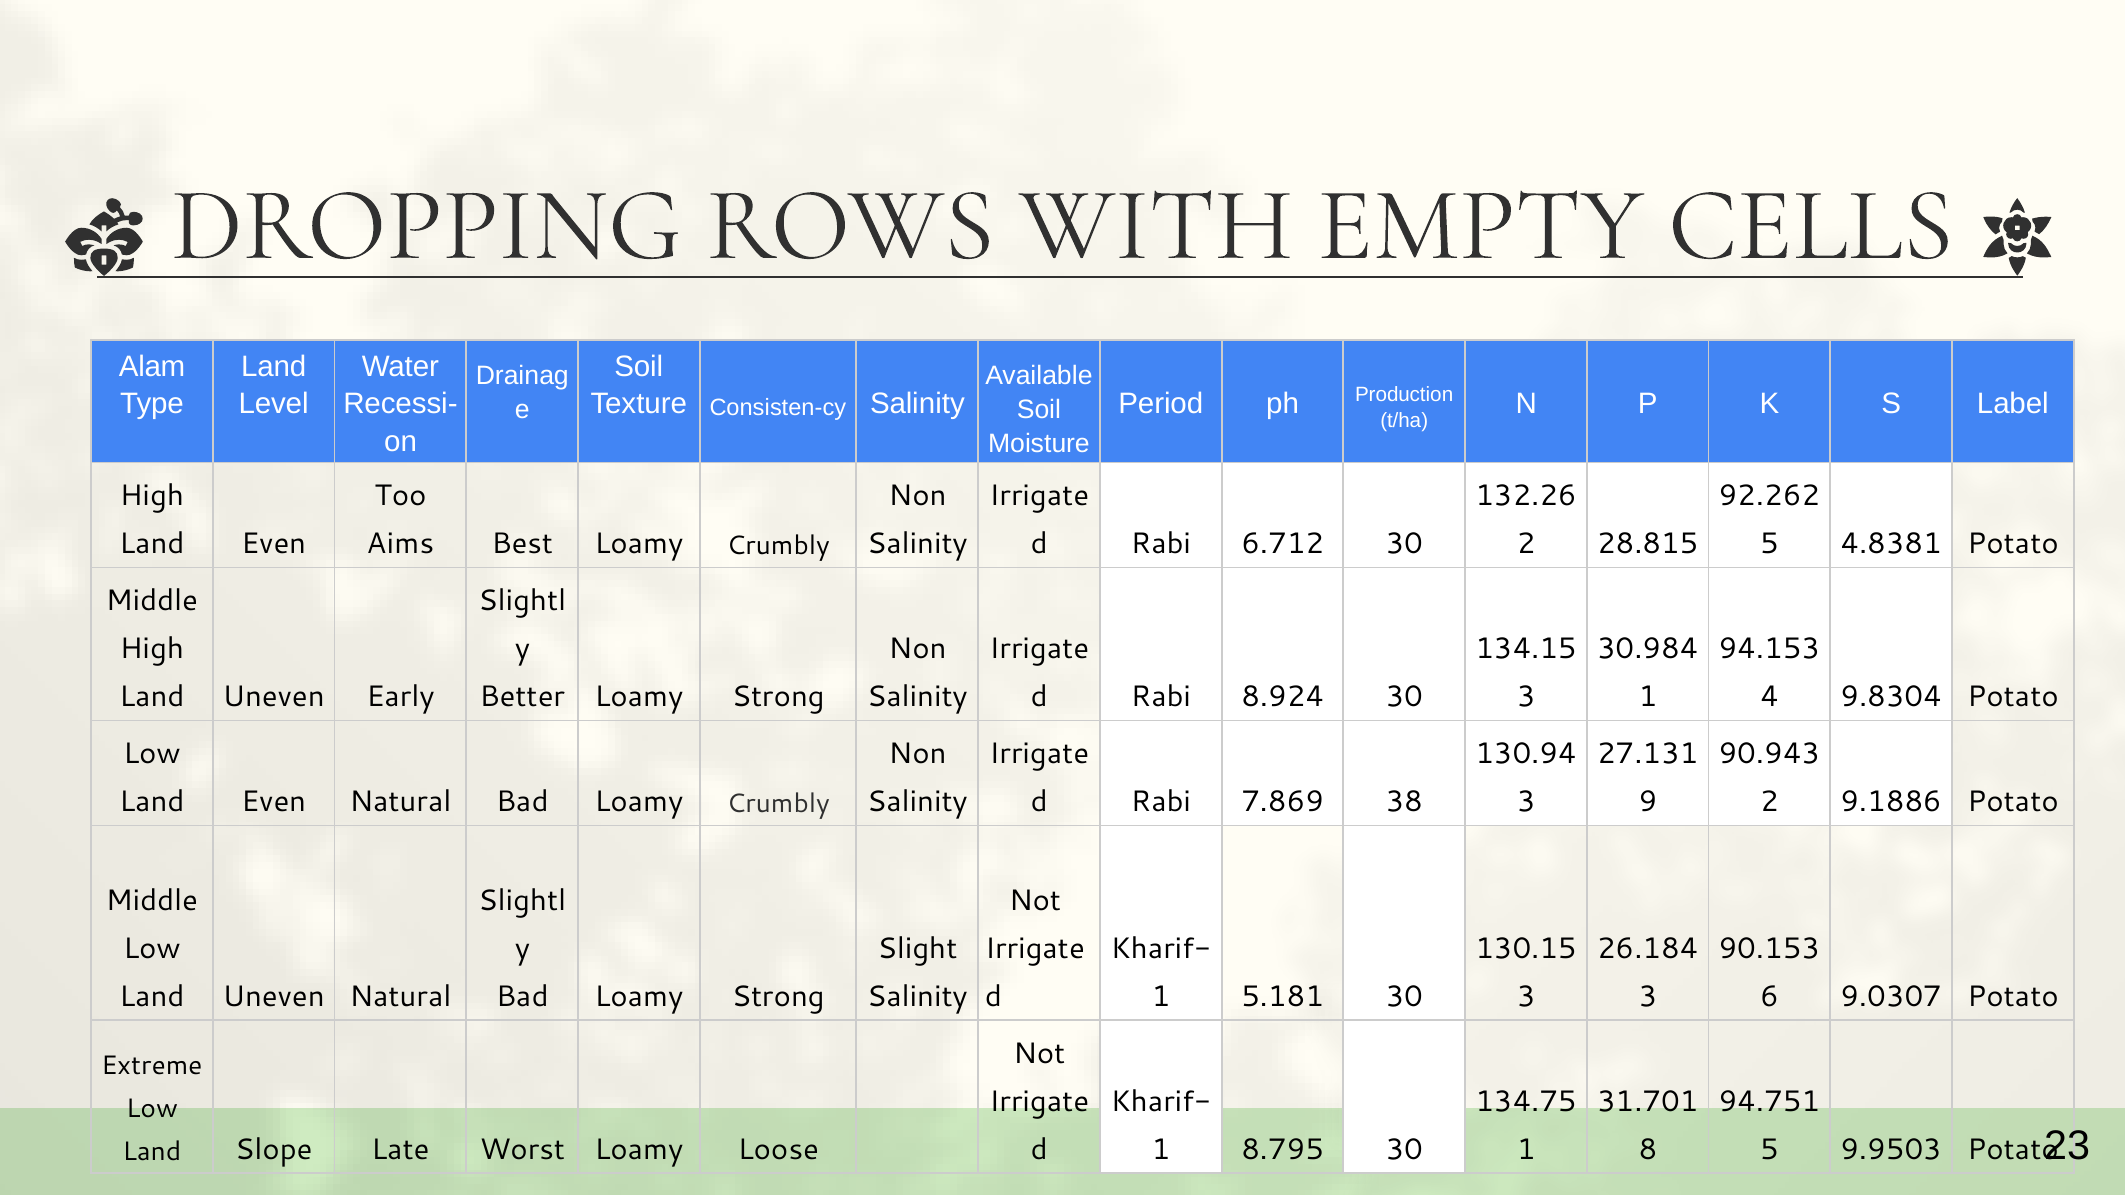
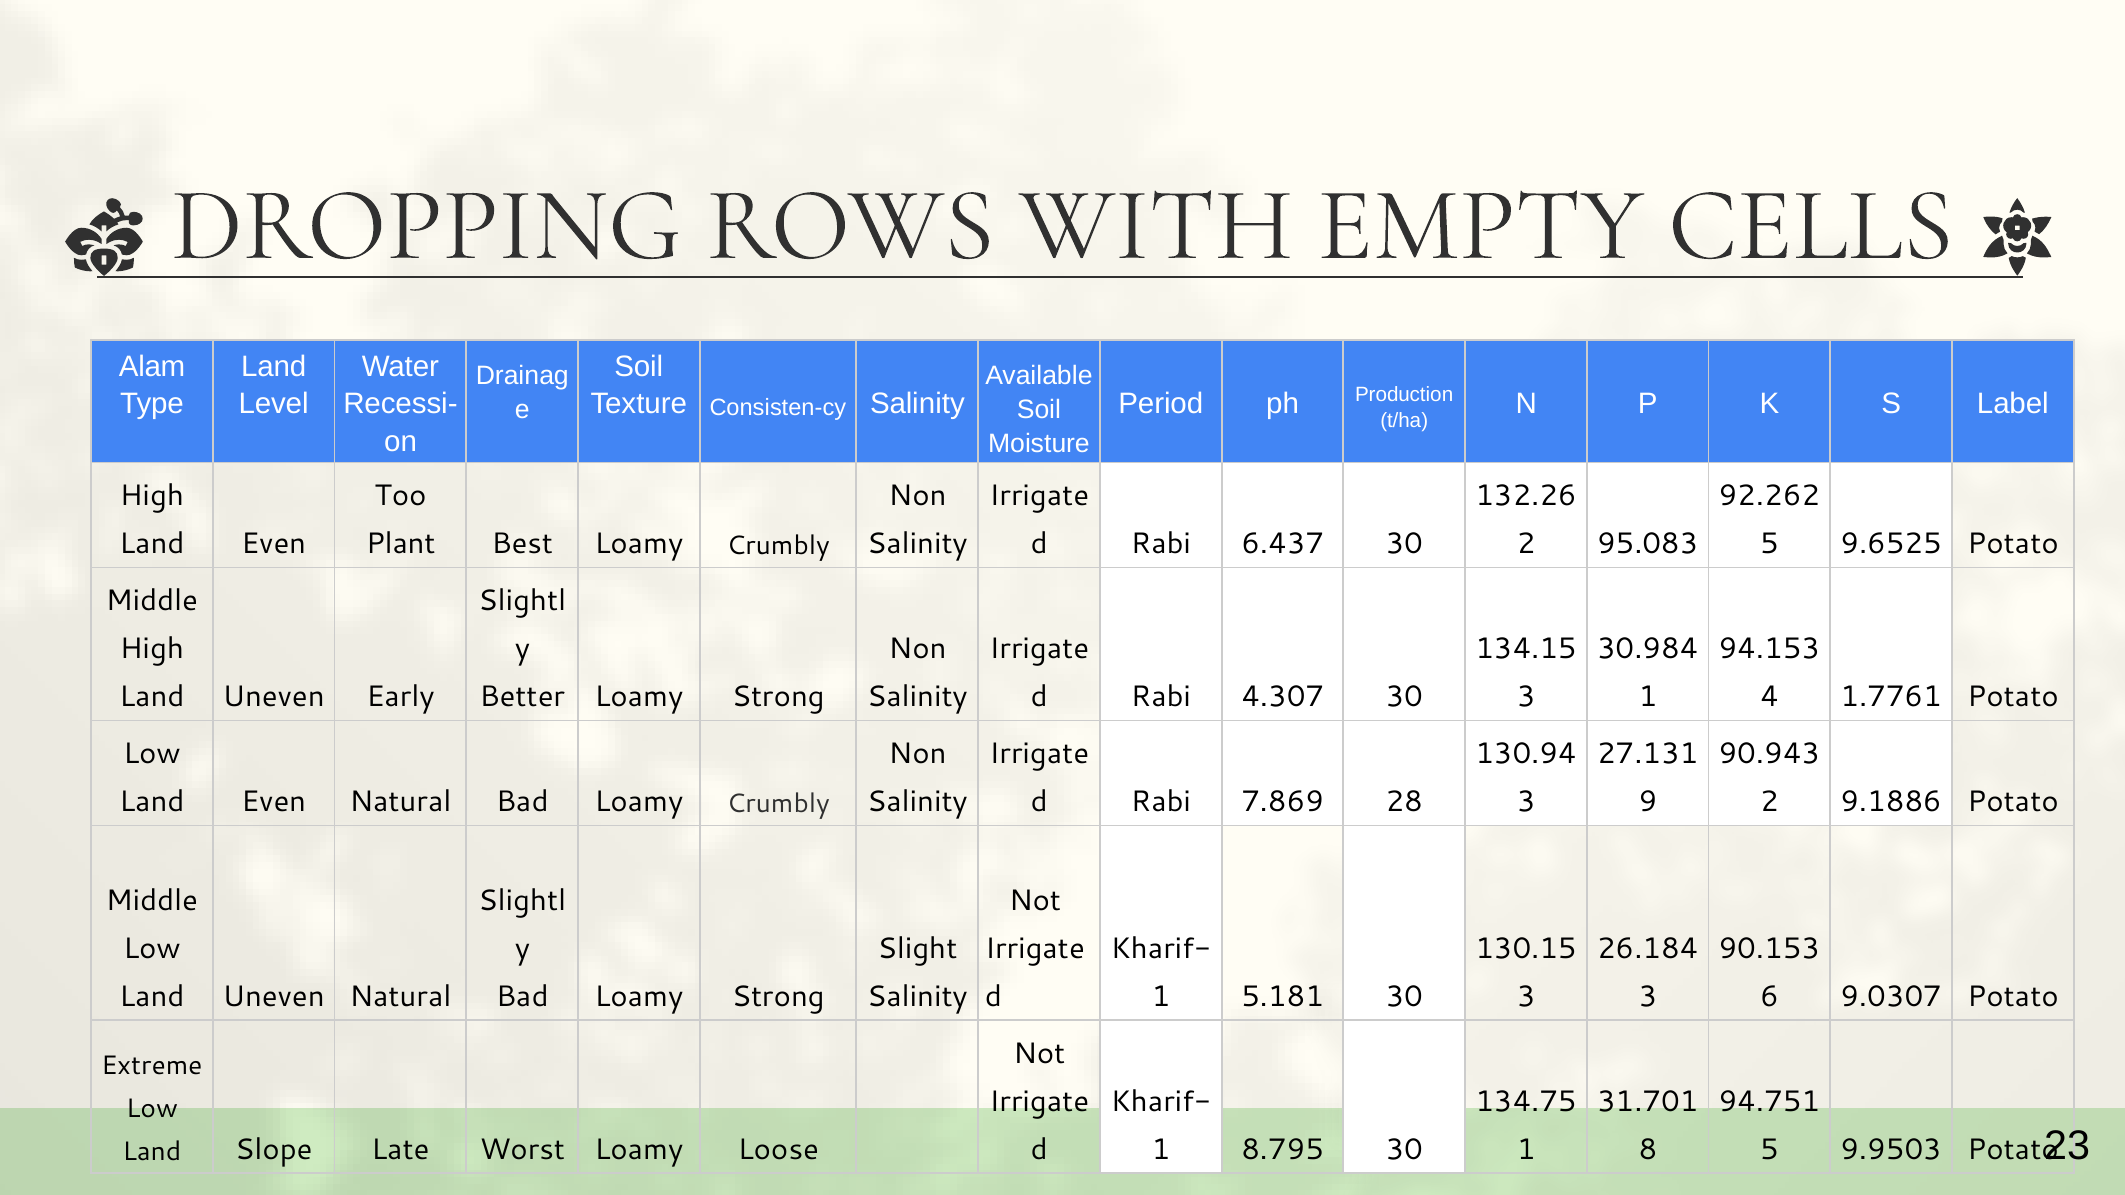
Aims: Aims -> Plant (401, 544)
6.712: 6.712 -> 6.437 (1283, 544)
28.815: 28.815 -> 95.083 (1648, 544)
4.8381: 4.8381 -> 9.6525 (1891, 544)
8.924: 8.924 -> 4.307 (1283, 697)
9.8304: 9.8304 -> 1.7761 (1891, 697)
38: 38 -> 28 (1404, 802)
